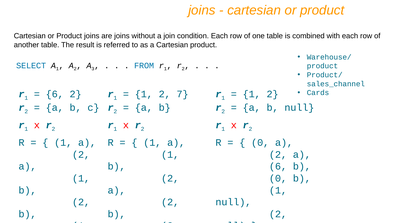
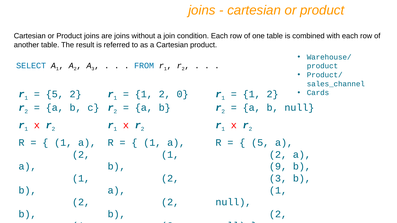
6: 6 -> 5 (55, 94)
7: 7 -> 0 (183, 94)
0: 0 -> 5 (260, 143)
6: 6 -> 9 (278, 167)
0: 0 -> 3 (278, 179)
